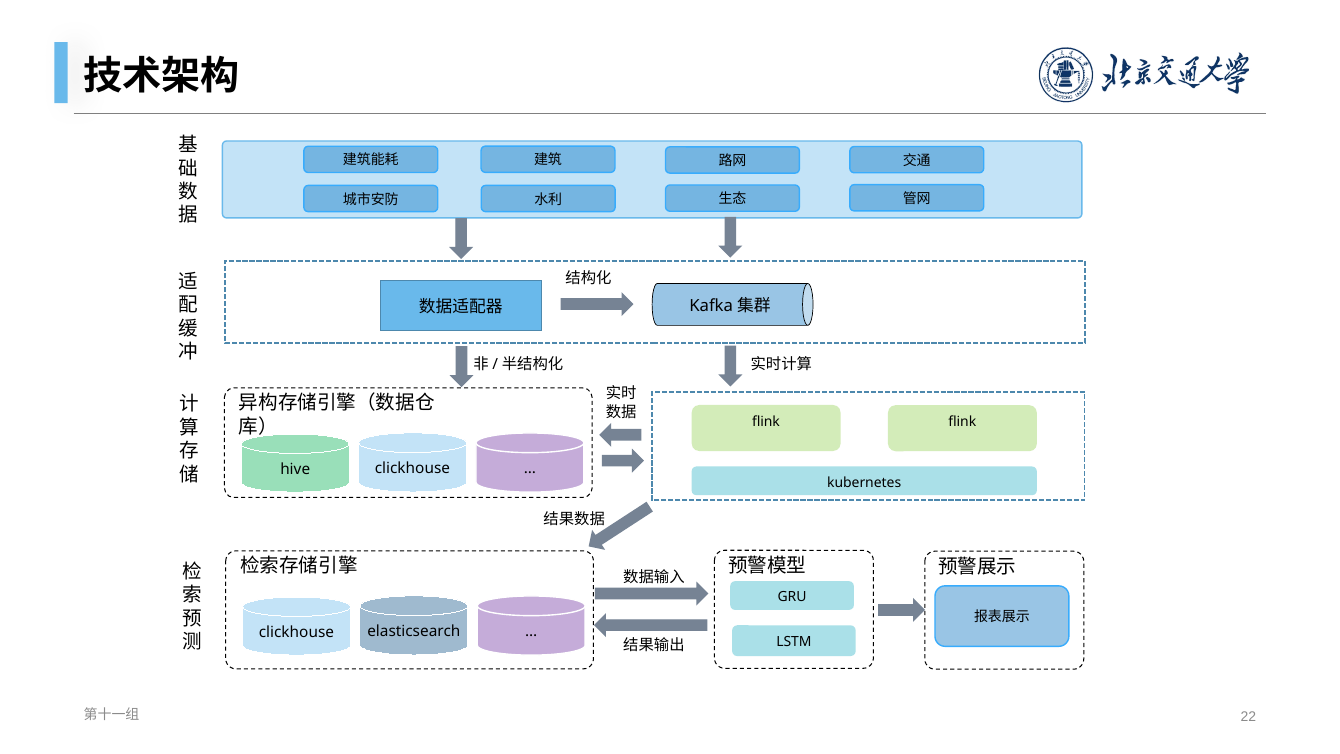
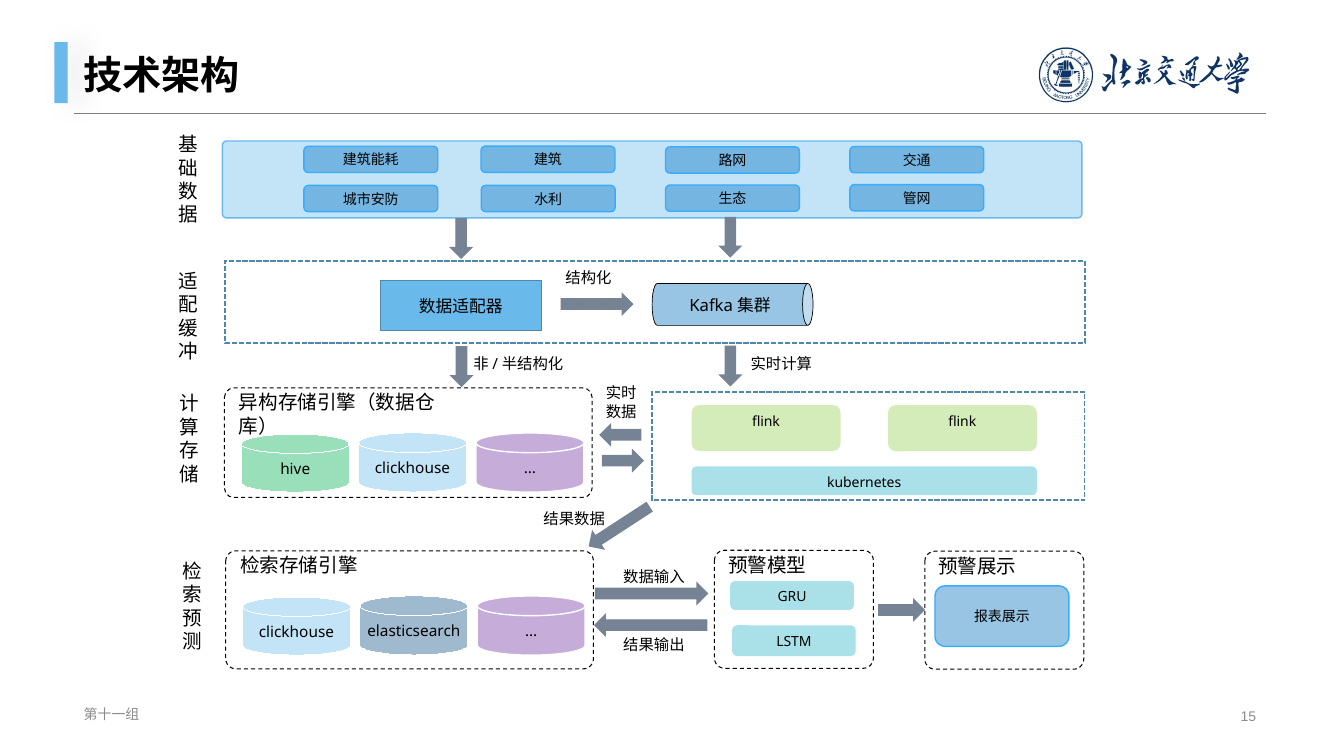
22: 22 -> 15 (1248, 716)
